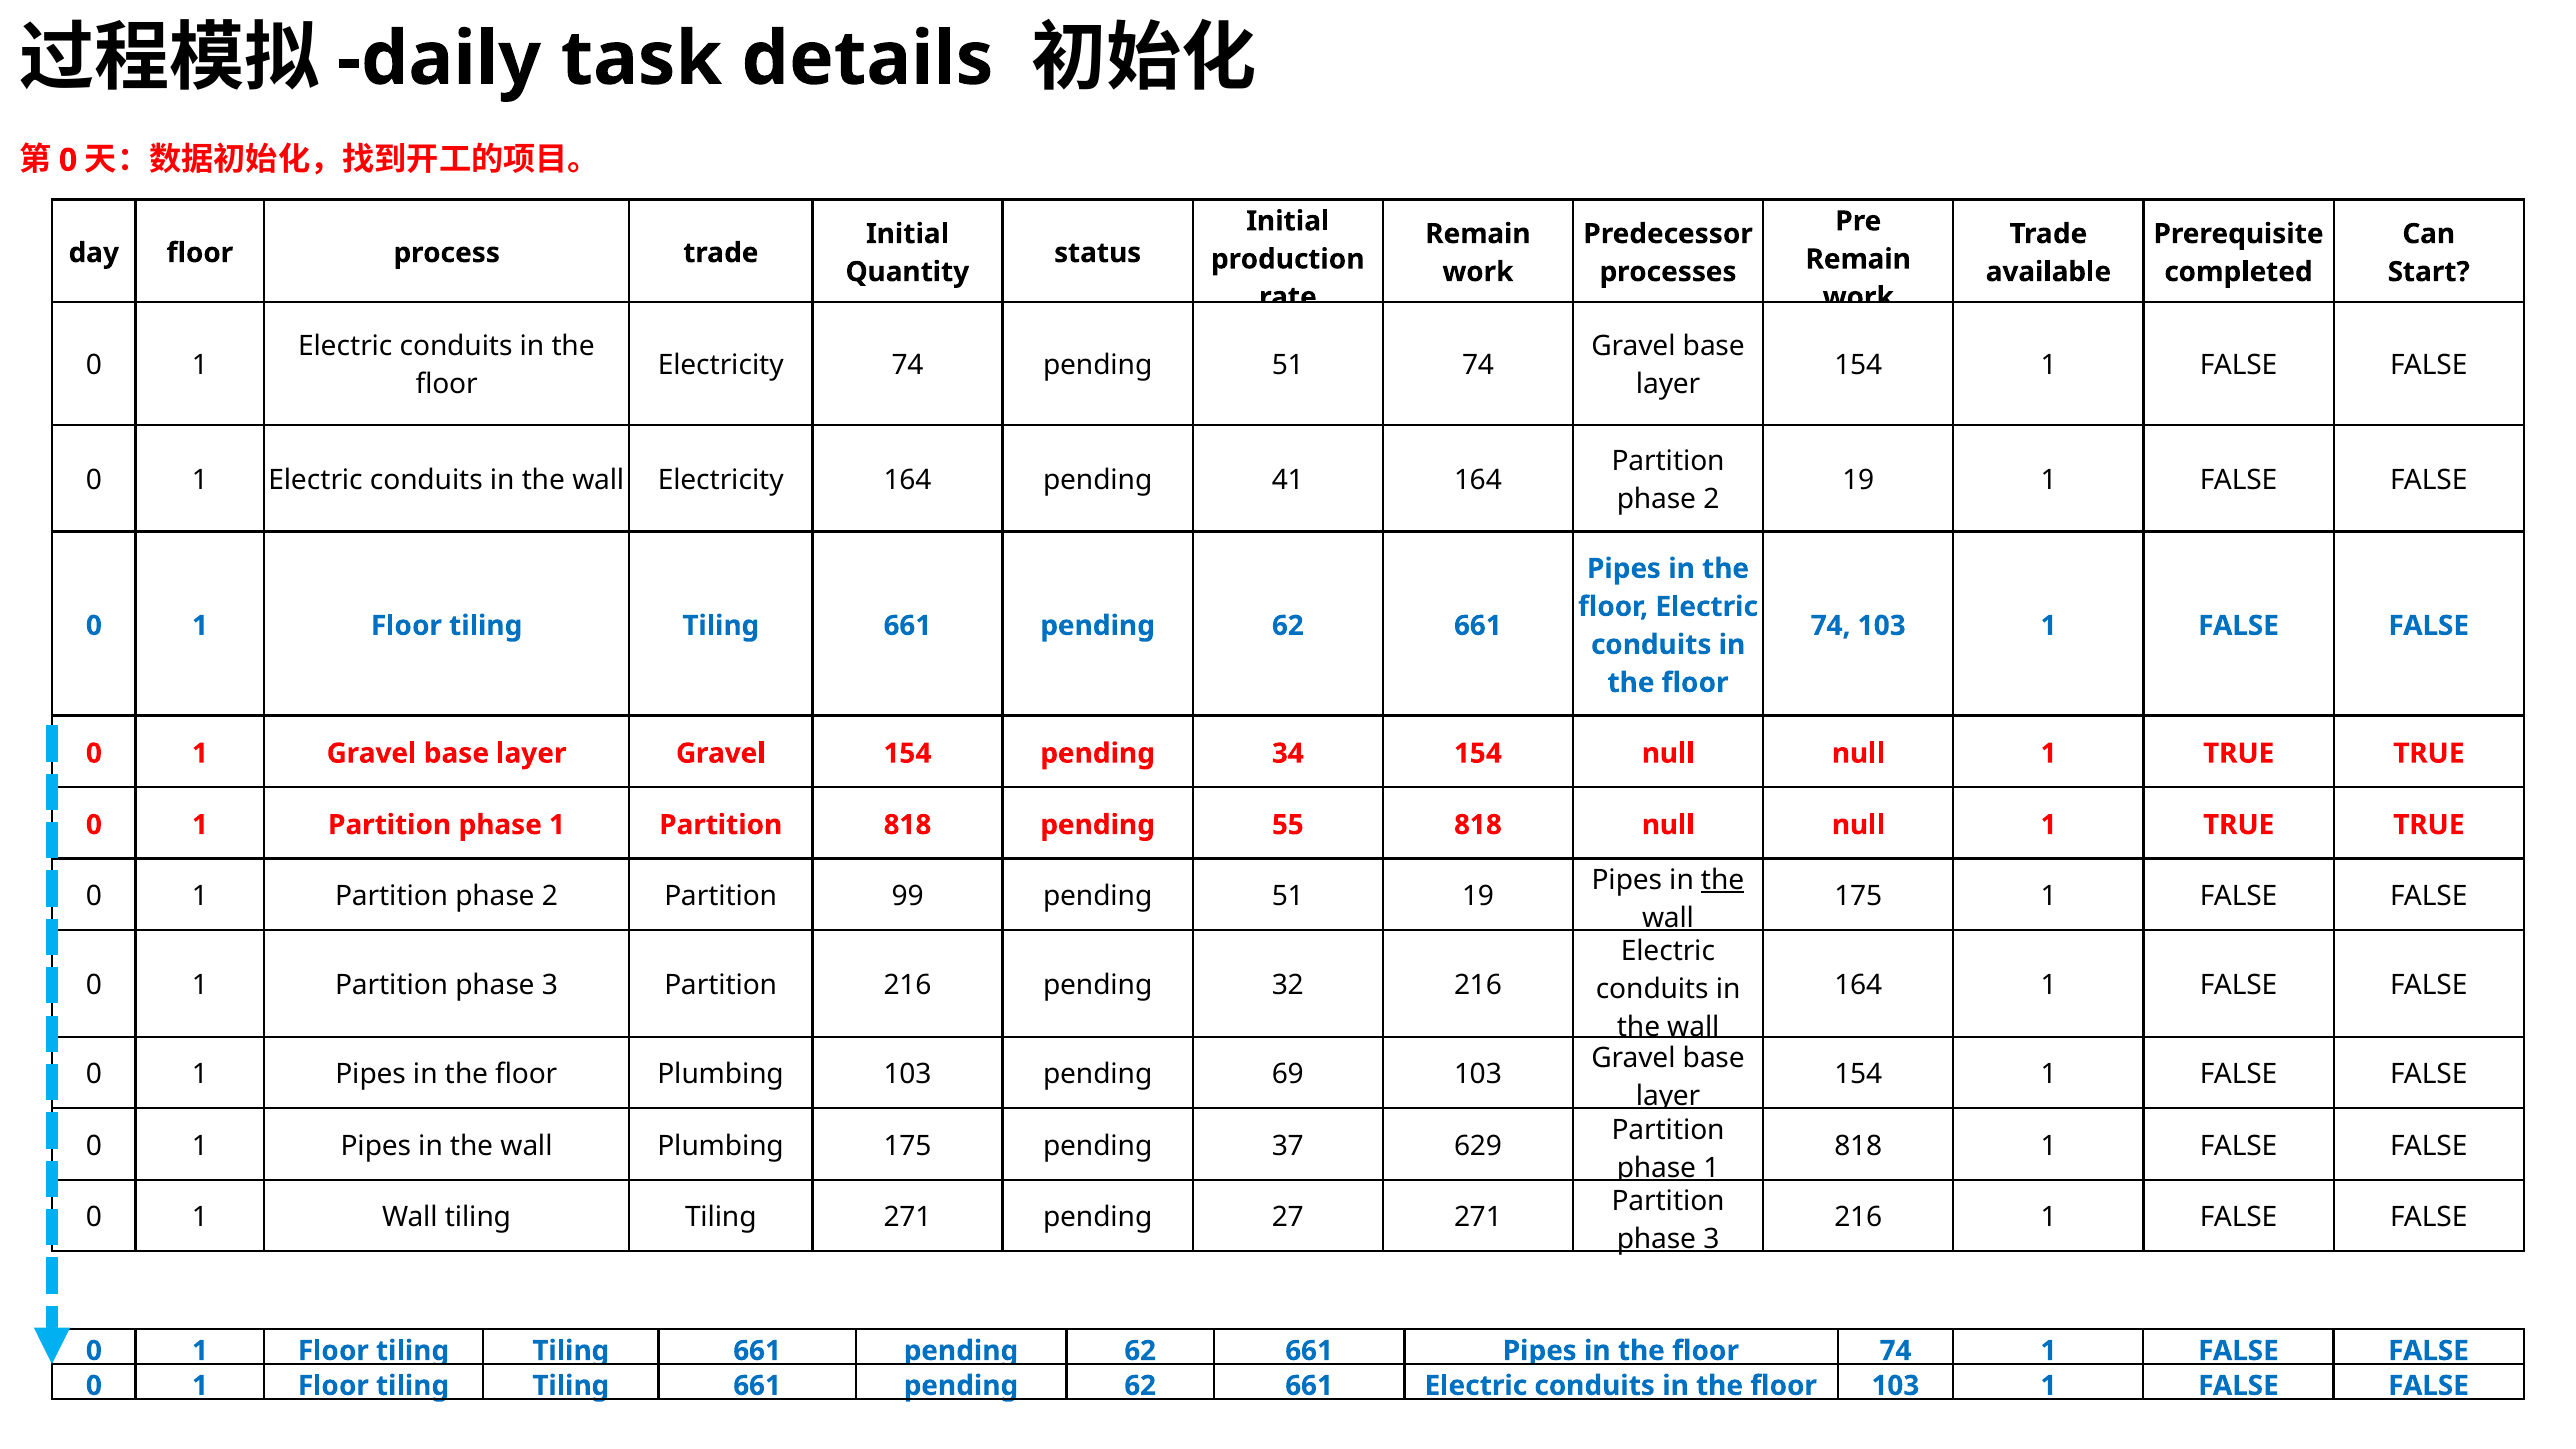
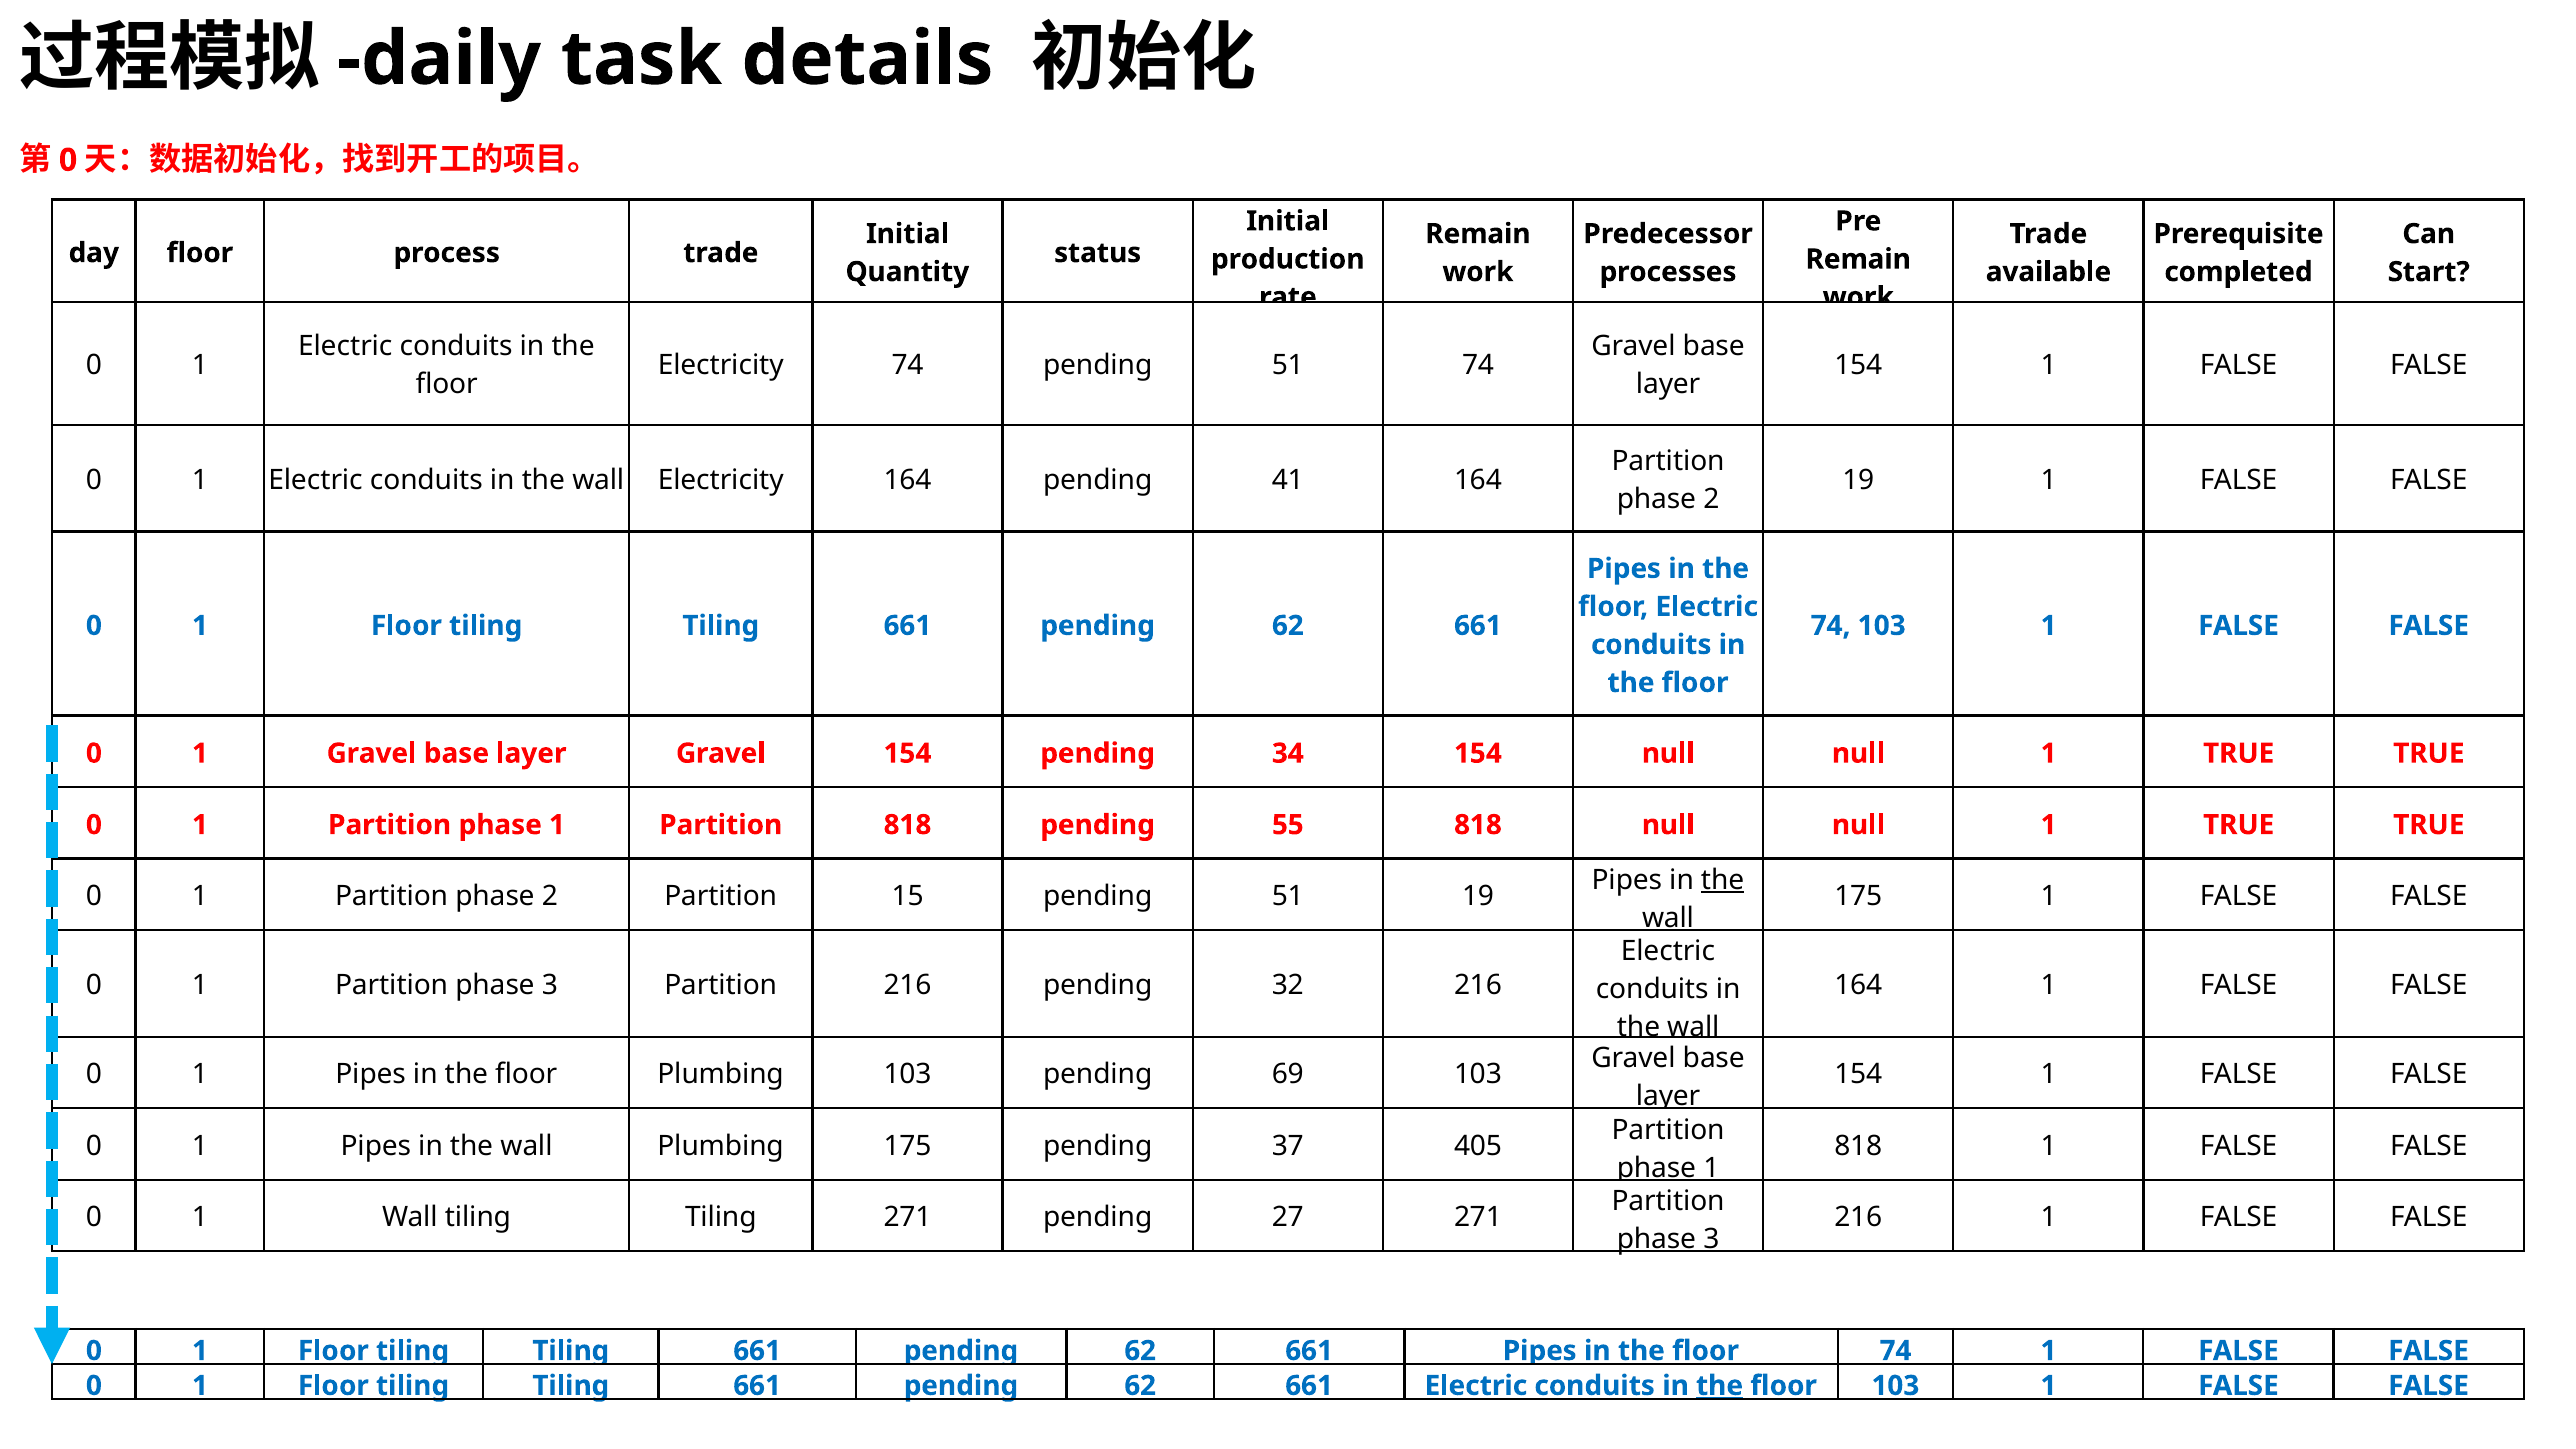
99: 99 -> 15 (908, 896)
629: 629 -> 405 (1478, 1146)
the underline: none -> present (1720, 1386)
